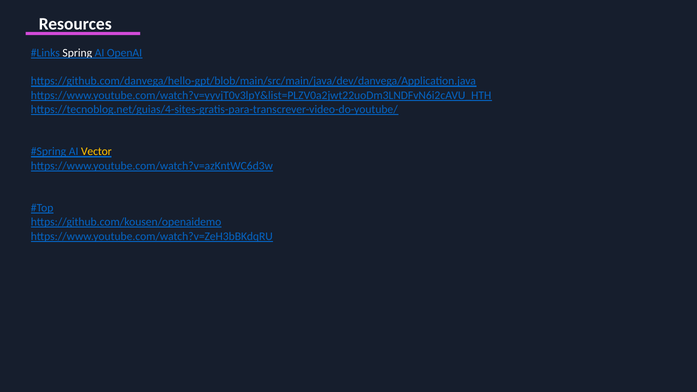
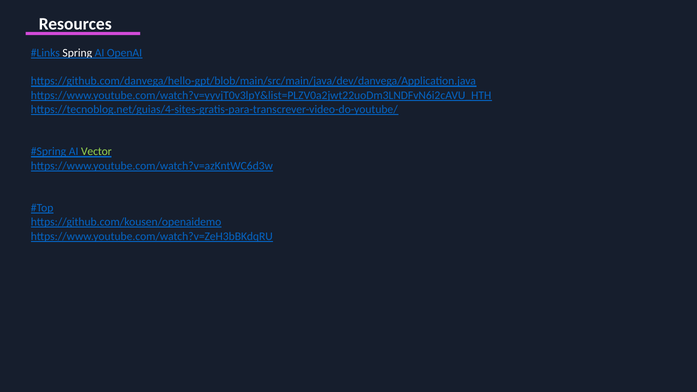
Vector colour: yellow -> light green (96, 152)
